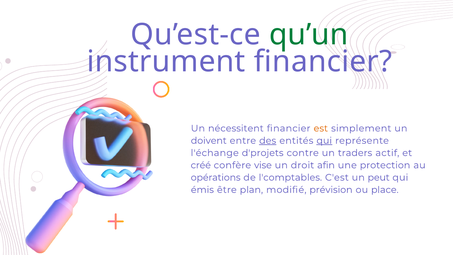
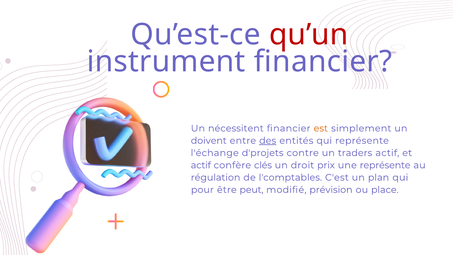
qu’un colour: green -> red (309, 35)
qui underline: present -> none (324, 141)
créé: créé -> actif (201, 165)
vise: vise -> clés (263, 165)
afin: afin -> prix (326, 165)
une protection: protection -> représente (385, 165)
opérations: opérations -> régulation (216, 177)
peut: peut -> plan (379, 177)
émis: émis -> pour (202, 190)
plan: plan -> peut (251, 190)
